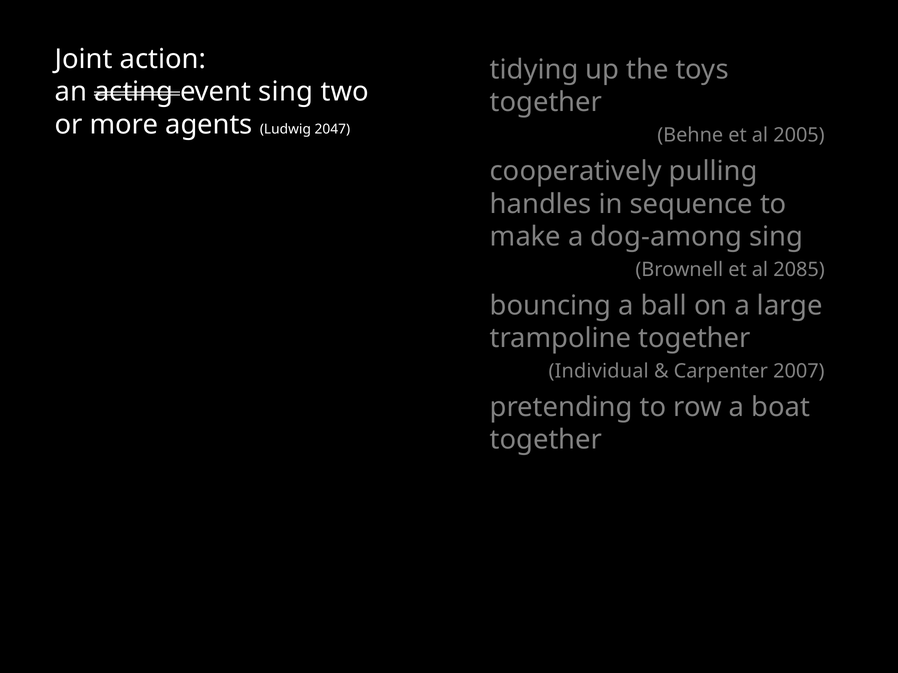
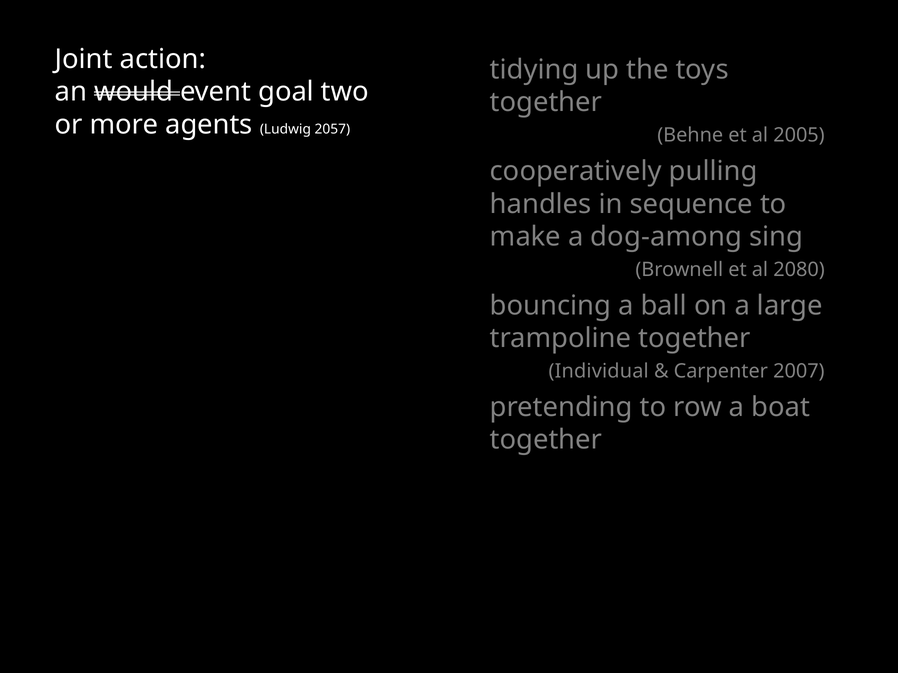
acting: acting -> would (134, 92)
event sing: sing -> goal (286, 92)
2047: 2047 -> 2057 (332, 129)
2085: 2085 -> 2080 (799, 270)
